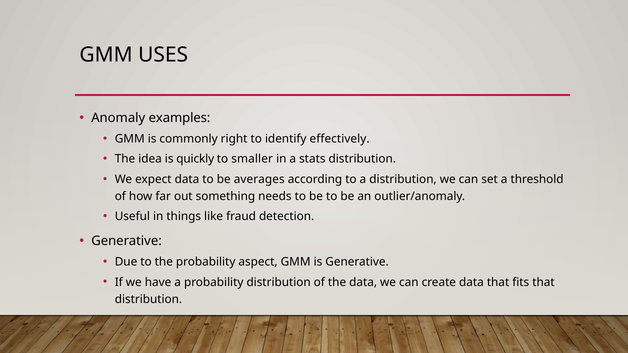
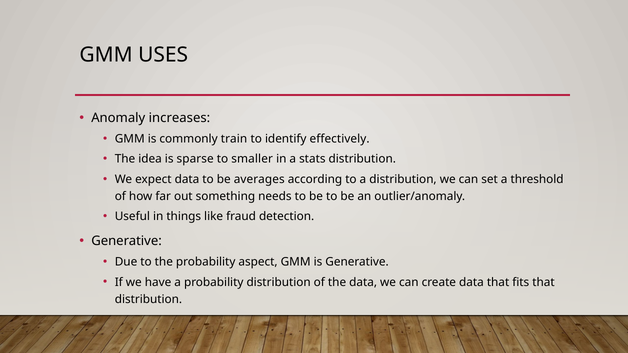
examples: examples -> increases (179, 118)
right: right -> train (234, 139)
quickly: quickly -> sparse (195, 159)
